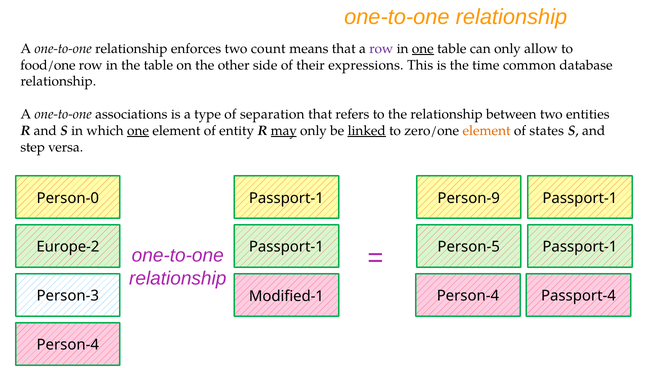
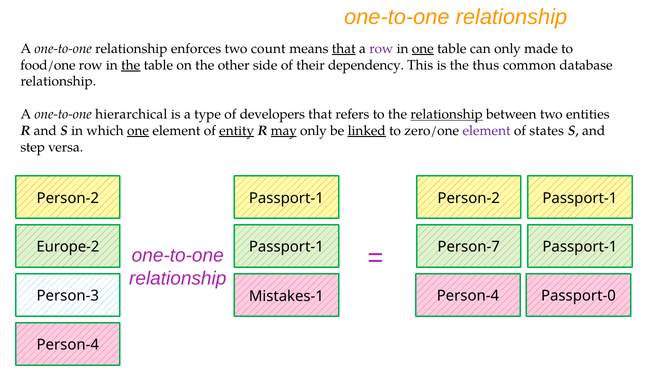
that underline: none -> present (344, 49)
allow: allow -> made (541, 49)
the underline: none -> present (131, 65)
expressions: expressions -> dependency (366, 65)
time: time -> thus (486, 65)
associations: associations -> hierarchical (131, 114)
separation: separation -> developers (272, 114)
relationship underline: none -> present (447, 114)
entity underline: none -> present (237, 131)
element colour: orange -> purple (487, 131)
Person-0: Person-0 -> Person-2 (68, 198)
Passport-1 Person-9: Person-9 -> Person-2 (469, 198)
Person-5: Person-5 -> Person-7 (469, 247)
Modified-1: Modified-1 -> Mistakes-1 (286, 296)
Passport-4: Passport-4 -> Passport-0 (578, 296)
